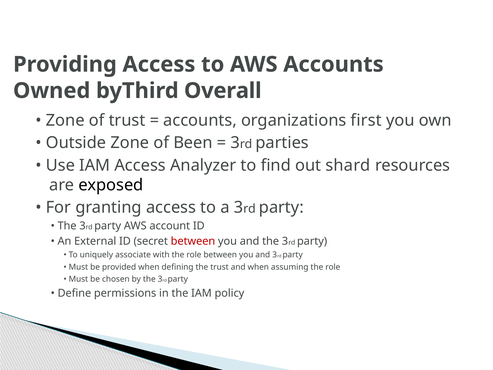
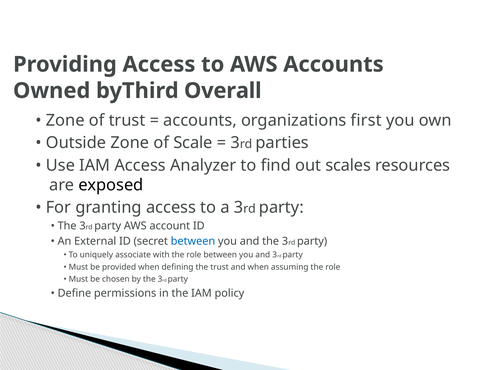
Been: Been -> Scale (193, 143)
shard: shard -> scales (348, 165)
between colour: red -> blue (193, 241)
